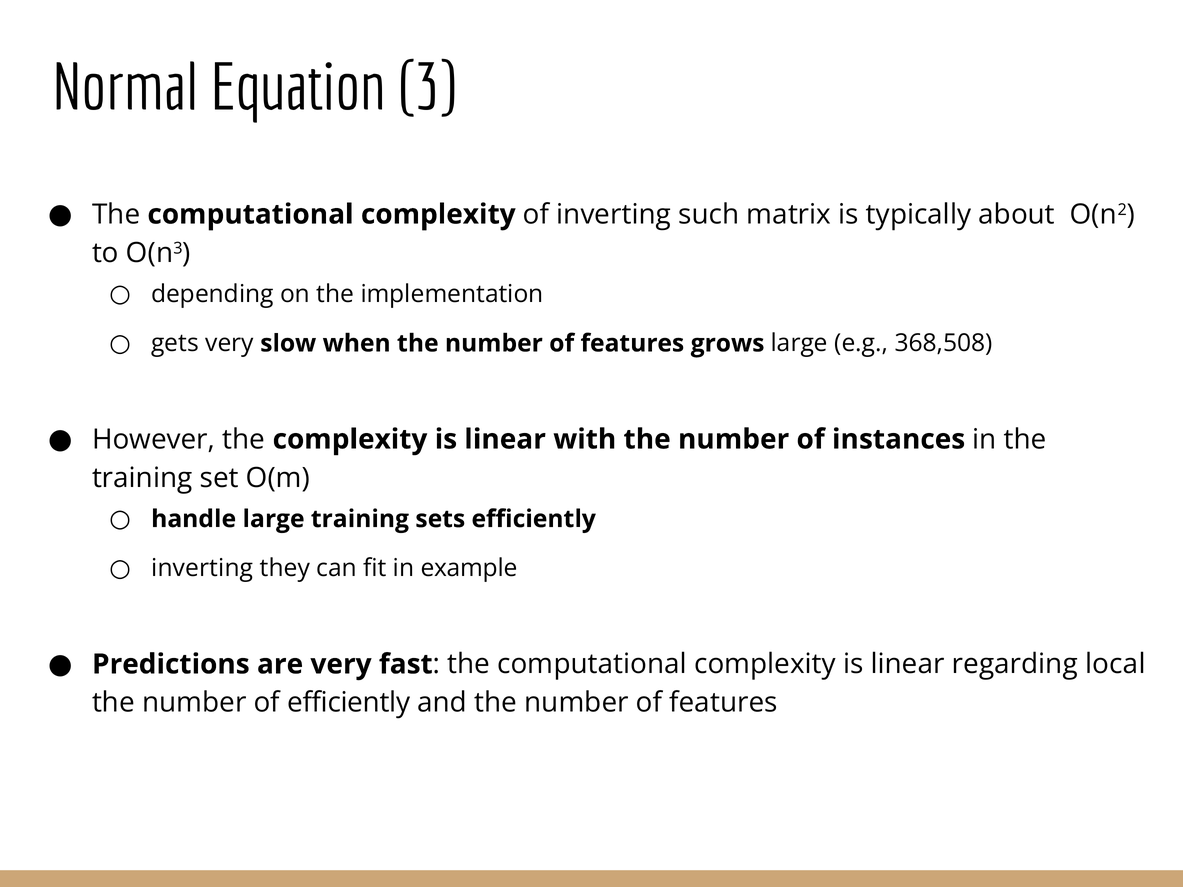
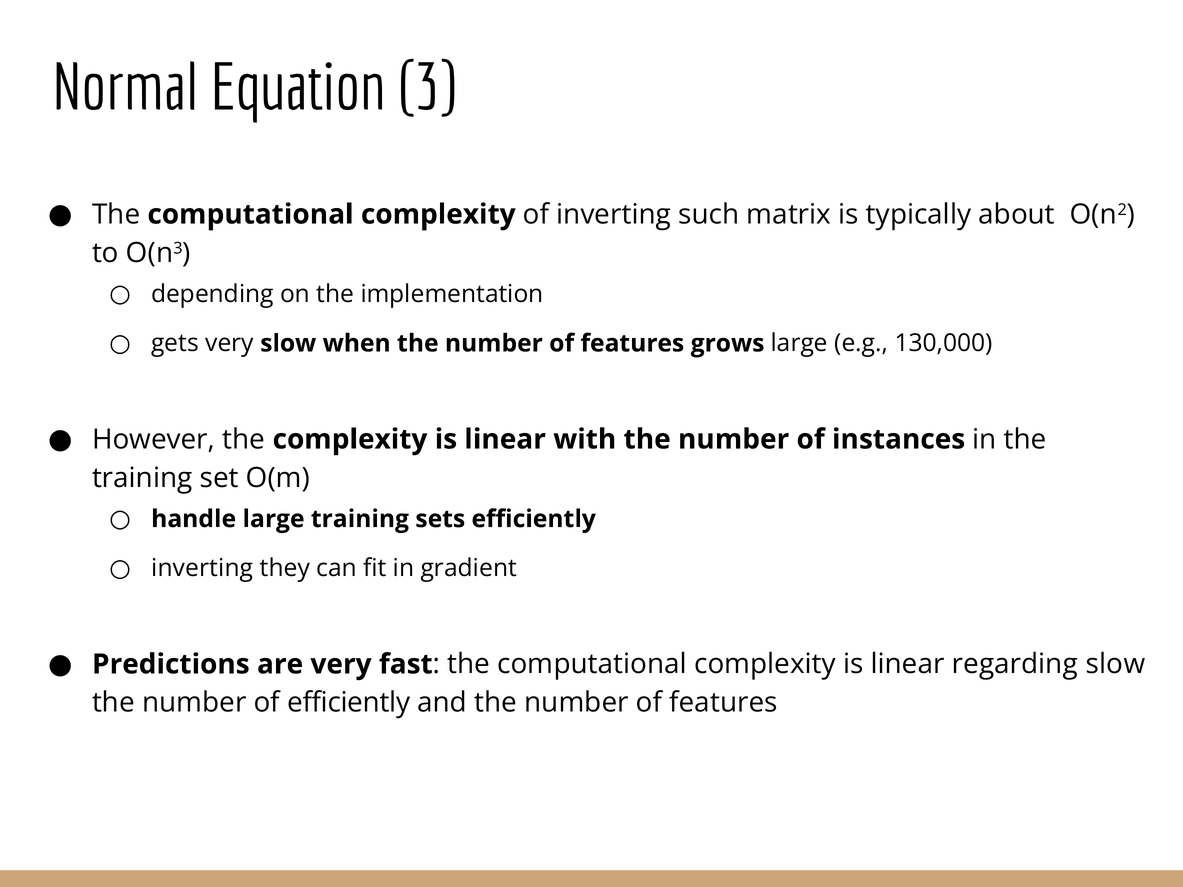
368,508: 368,508 -> 130,000 (944, 343)
example: example -> gradient (469, 568)
regarding local: local -> slow (1115, 664)
